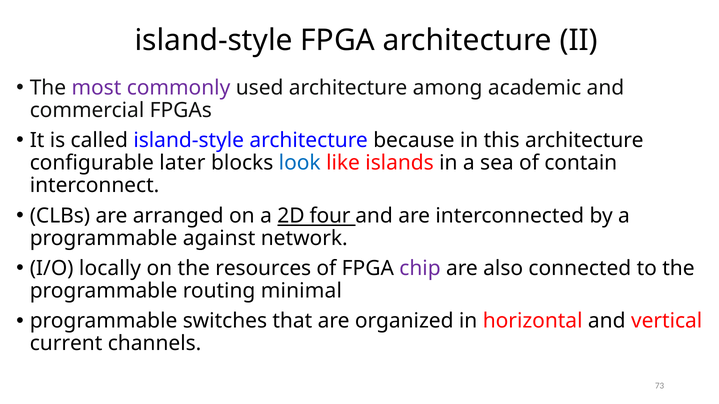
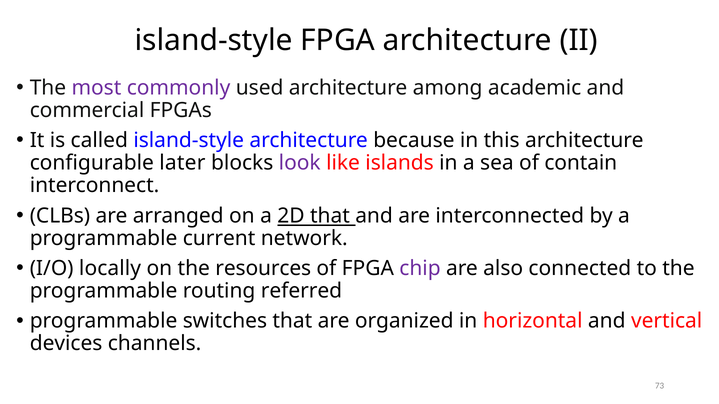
look colour: blue -> purple (300, 163)
2D four: four -> that (330, 216)
against: against -> current (219, 238)
minimal: minimal -> referred (301, 291)
current: current -> devices (66, 344)
